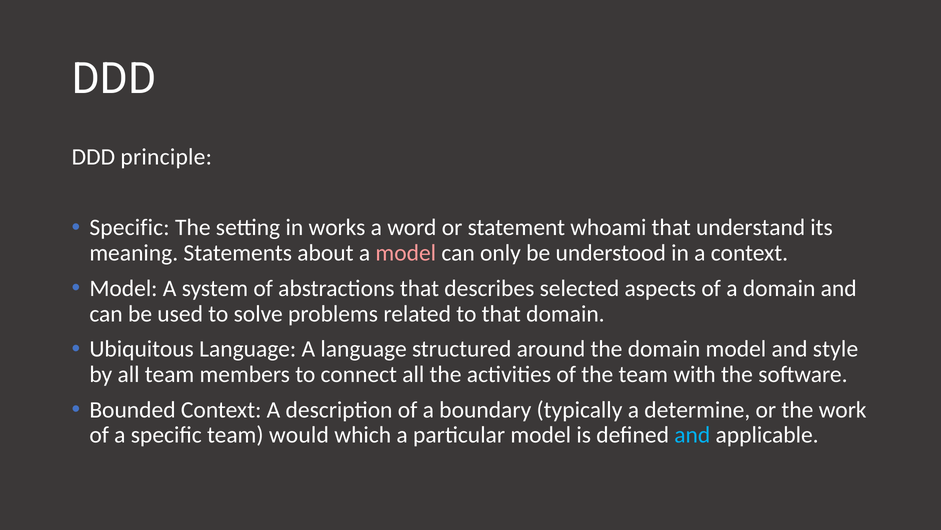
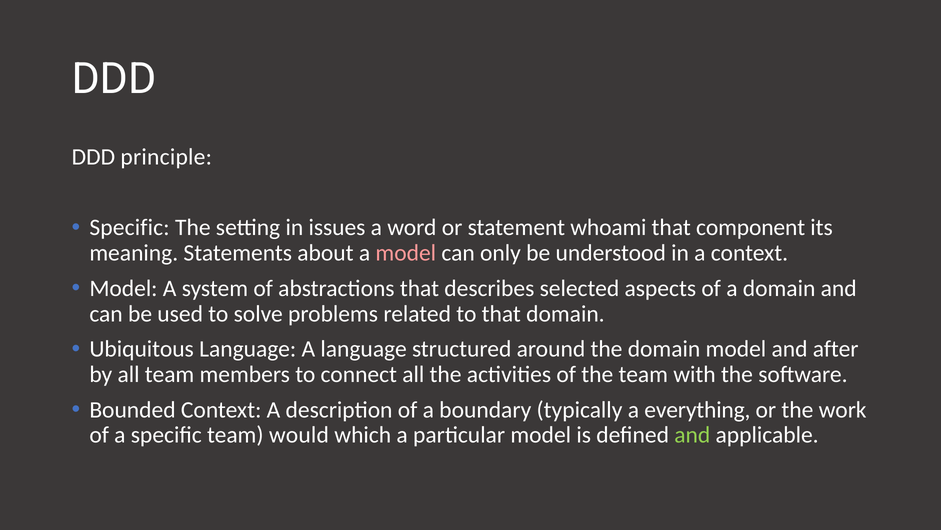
works: works -> issues (337, 227)
understand: understand -> component (751, 227)
style: style -> after (836, 349)
determine: determine -> everything (697, 409)
and colour: light blue -> light green (692, 435)
